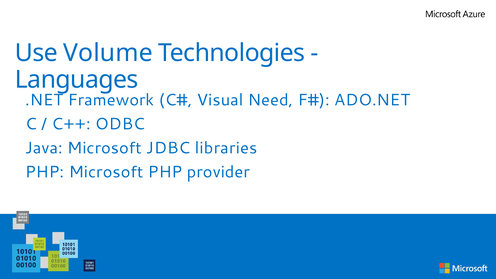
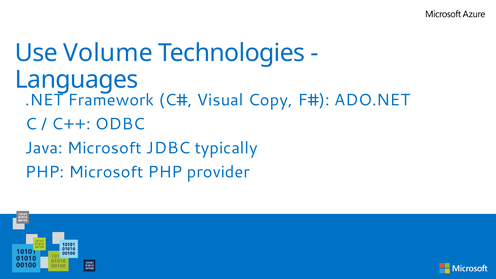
Need: Need -> Copy (270, 100)
libraries: libraries -> typically (226, 148)
